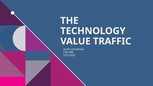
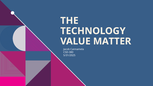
TRAFFIC: TRAFFIC -> MATTER (112, 41)
